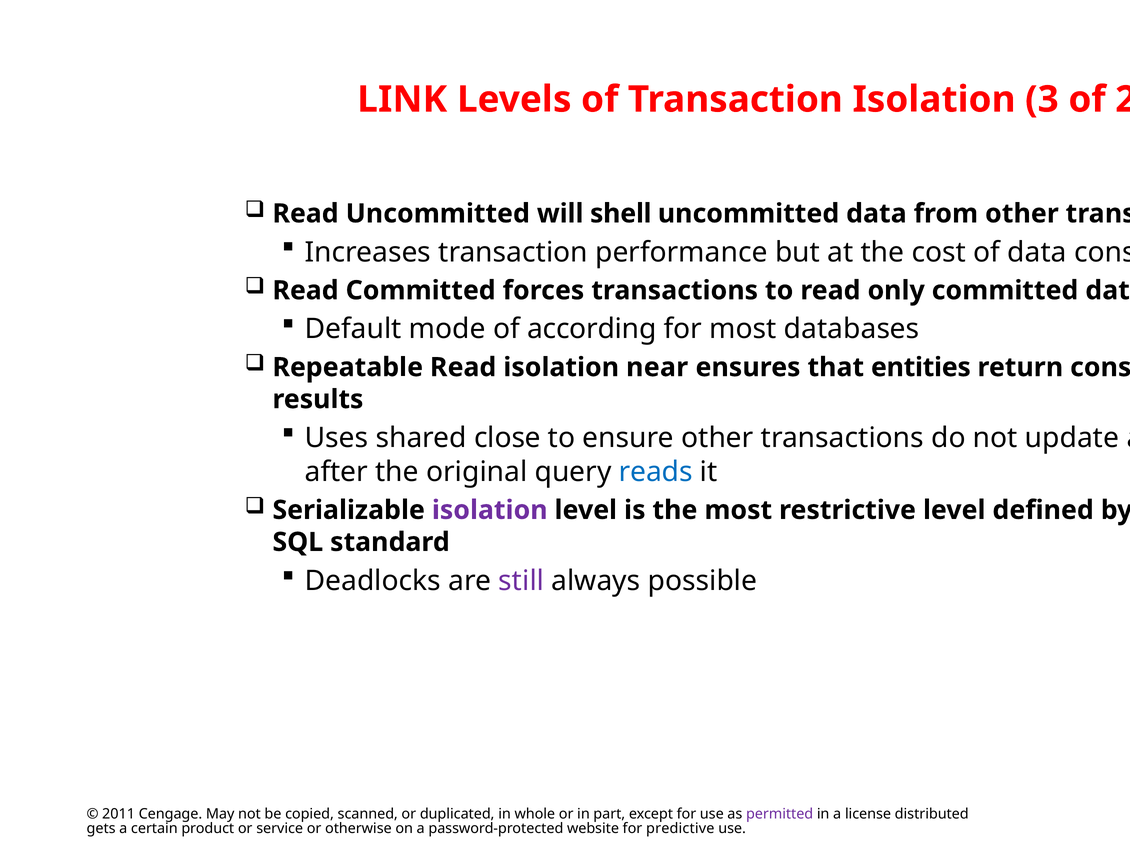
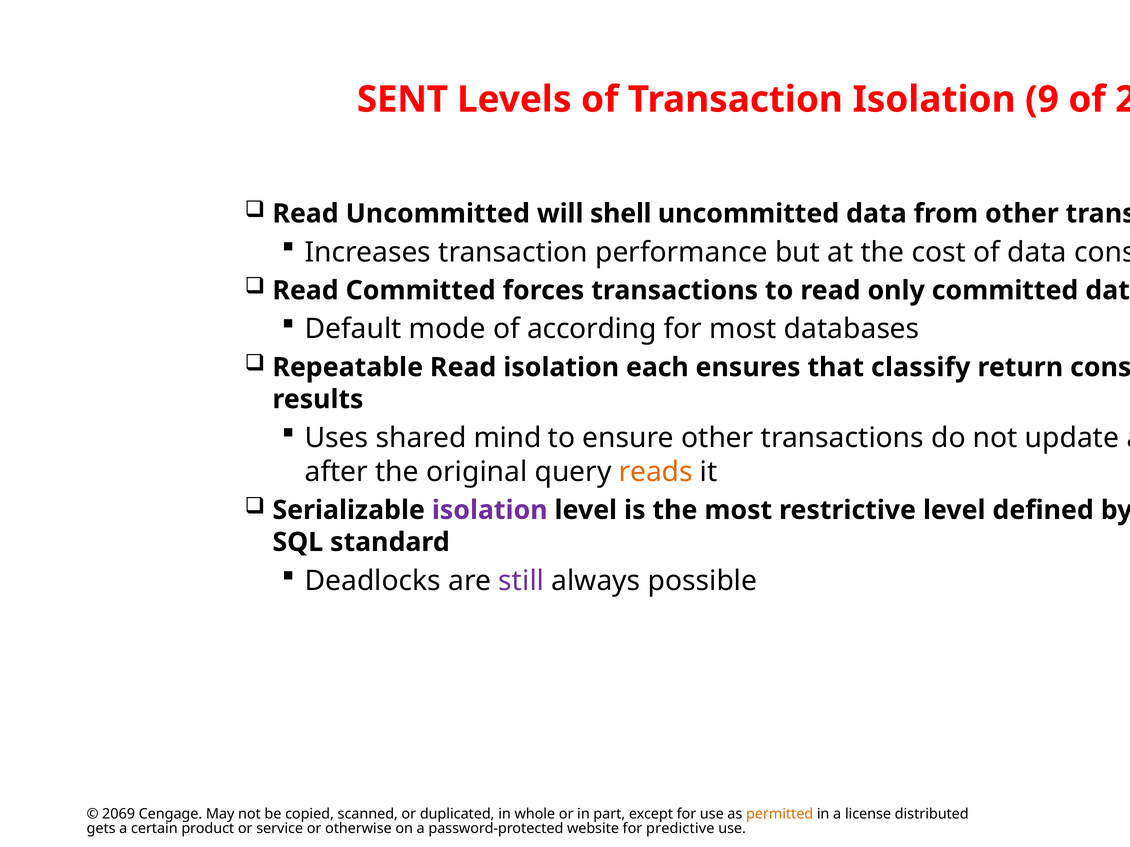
LINK: LINK -> SENT (402, 100)
3: 3 -> 9 (1042, 100)
near: near -> each (657, 368)
entities: entities -> classify (921, 368)
close: close -> mind (508, 438)
reads colour: blue -> orange (656, 472)
2011: 2011 -> 2069 (119, 814)
permitted colour: purple -> orange (780, 814)
